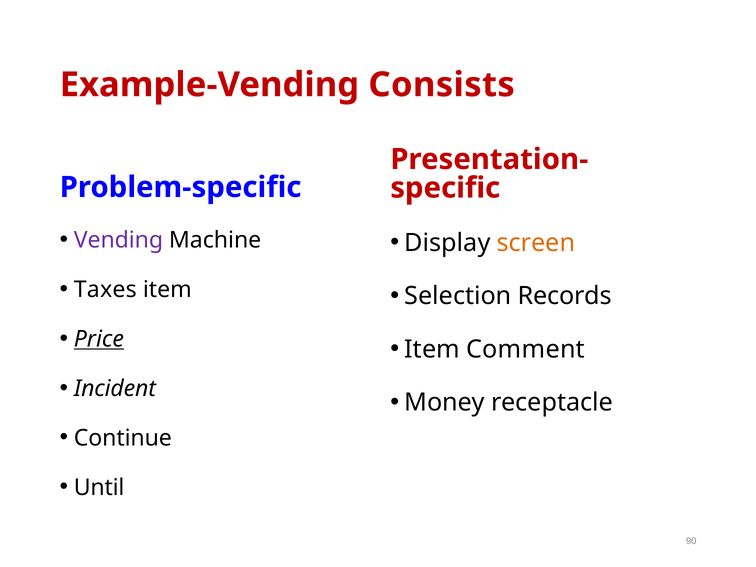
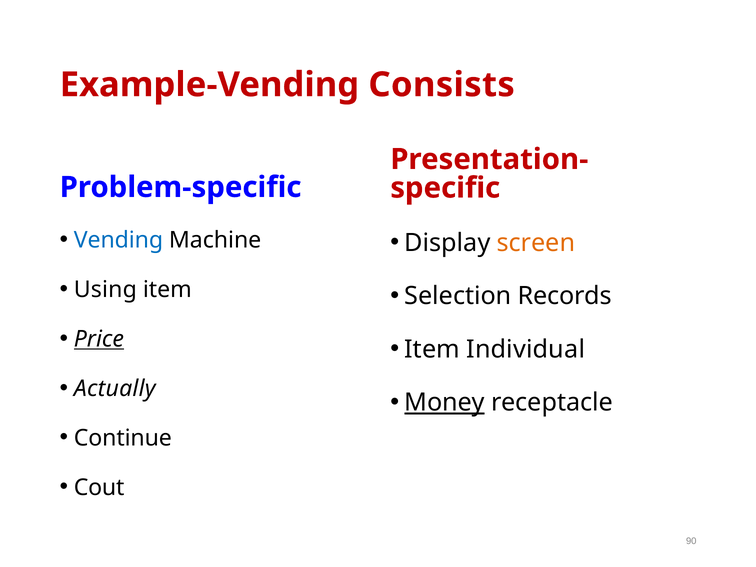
Vending colour: purple -> blue (118, 240)
Taxes: Taxes -> Using (105, 290)
Comment: Comment -> Individual (526, 349)
Incident: Incident -> Actually (115, 389)
Money underline: none -> present (445, 403)
Until: Until -> Cout (99, 487)
